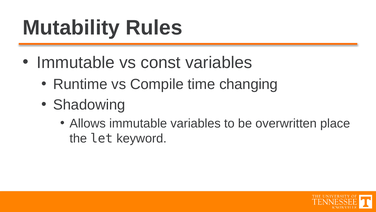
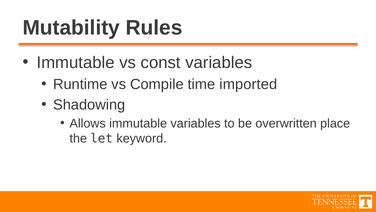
changing: changing -> imported (248, 84)
